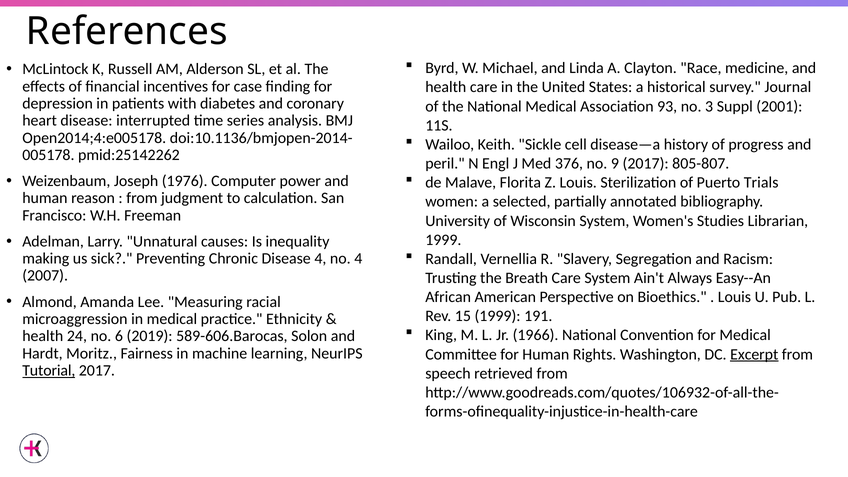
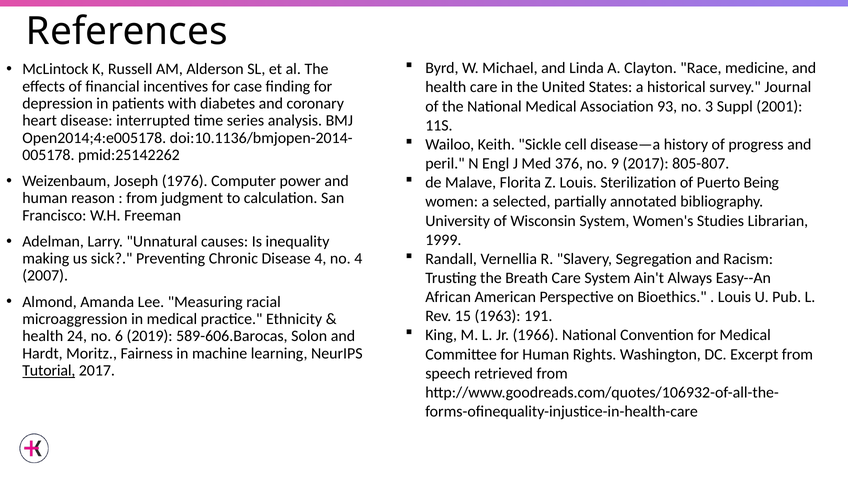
Trials: Trials -> Being (761, 183)
15 1999: 1999 -> 1963 (498, 316)
Excerpt underline: present -> none (754, 354)
